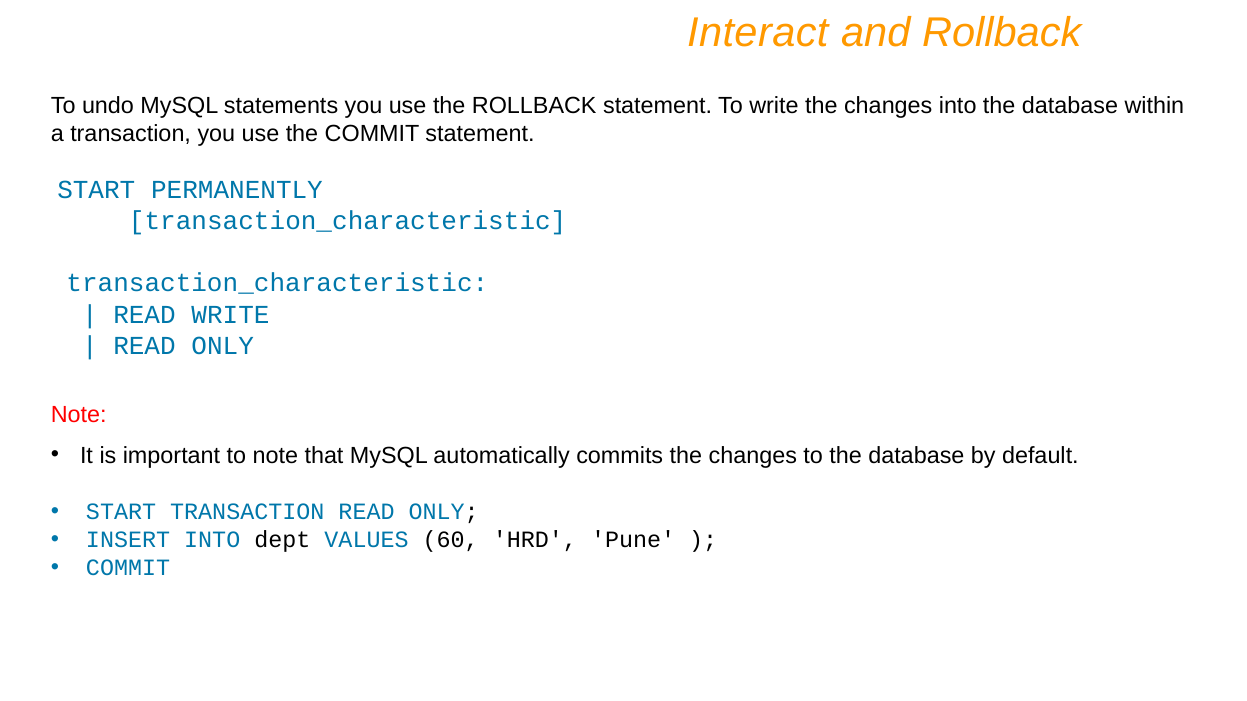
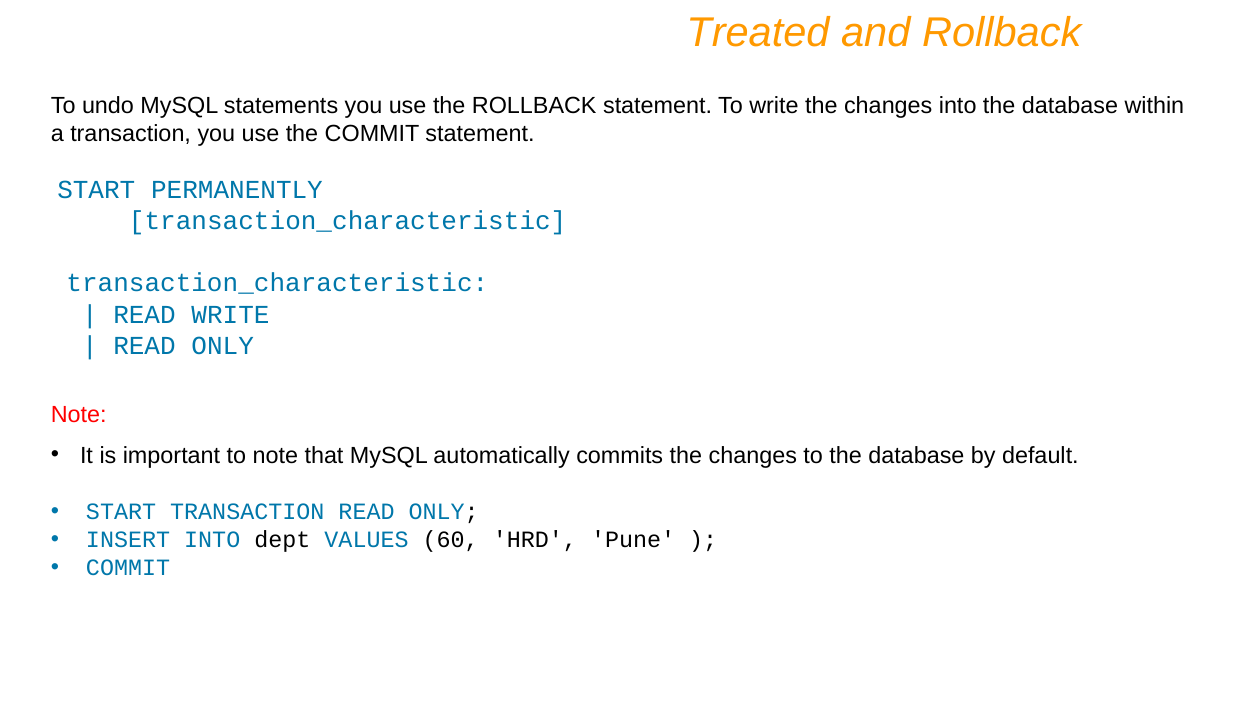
Interact: Interact -> Treated (758, 32)
